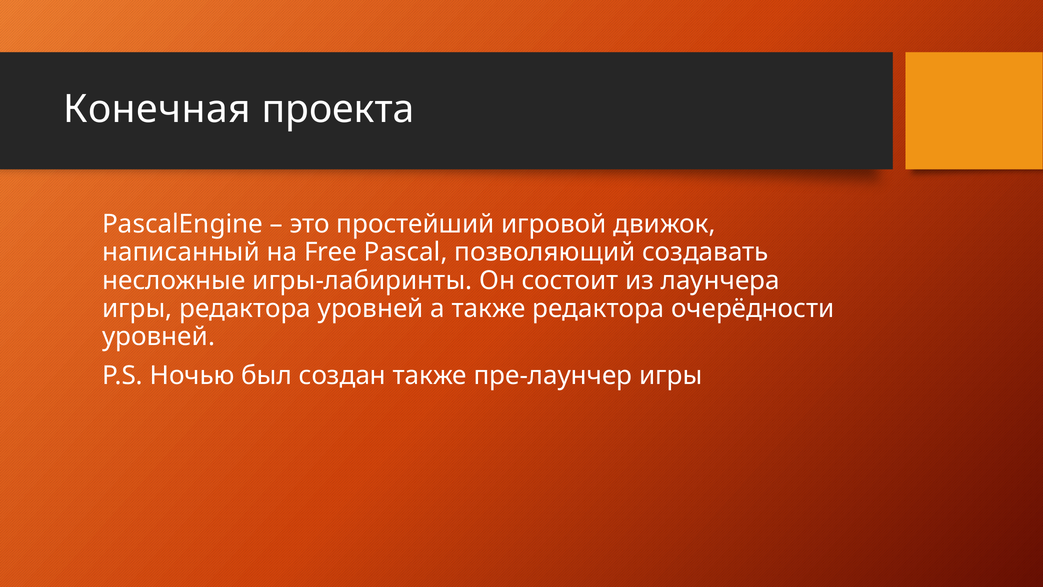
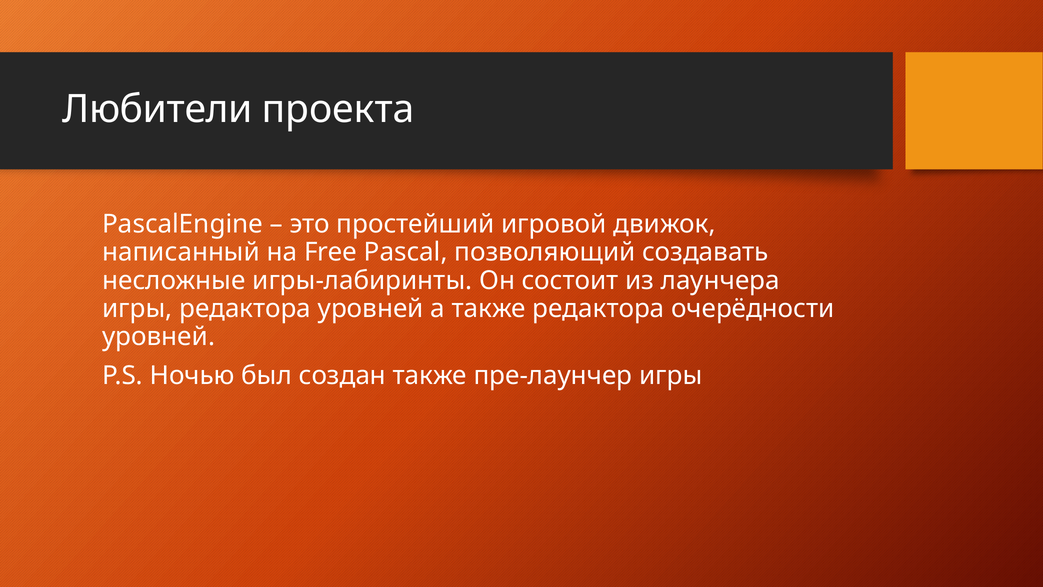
Конечная: Конечная -> Любители (157, 109)
